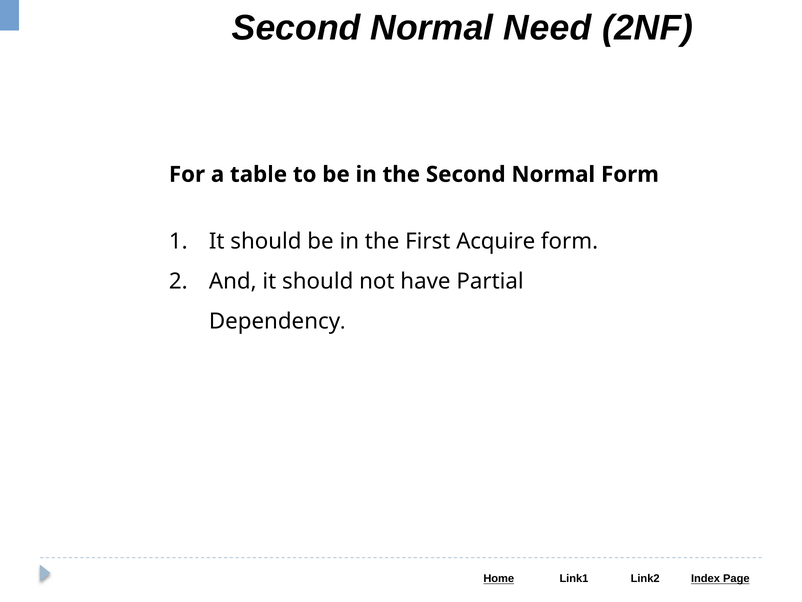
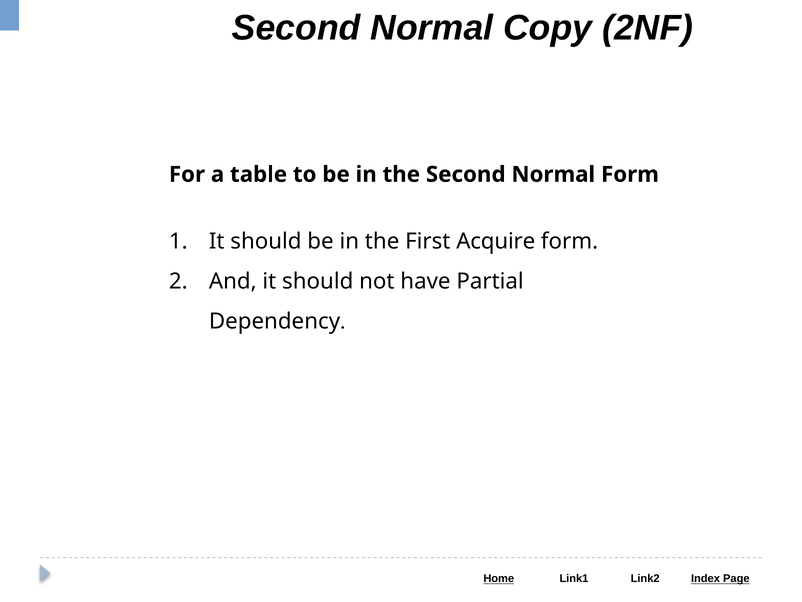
Need: Need -> Copy (548, 28)
